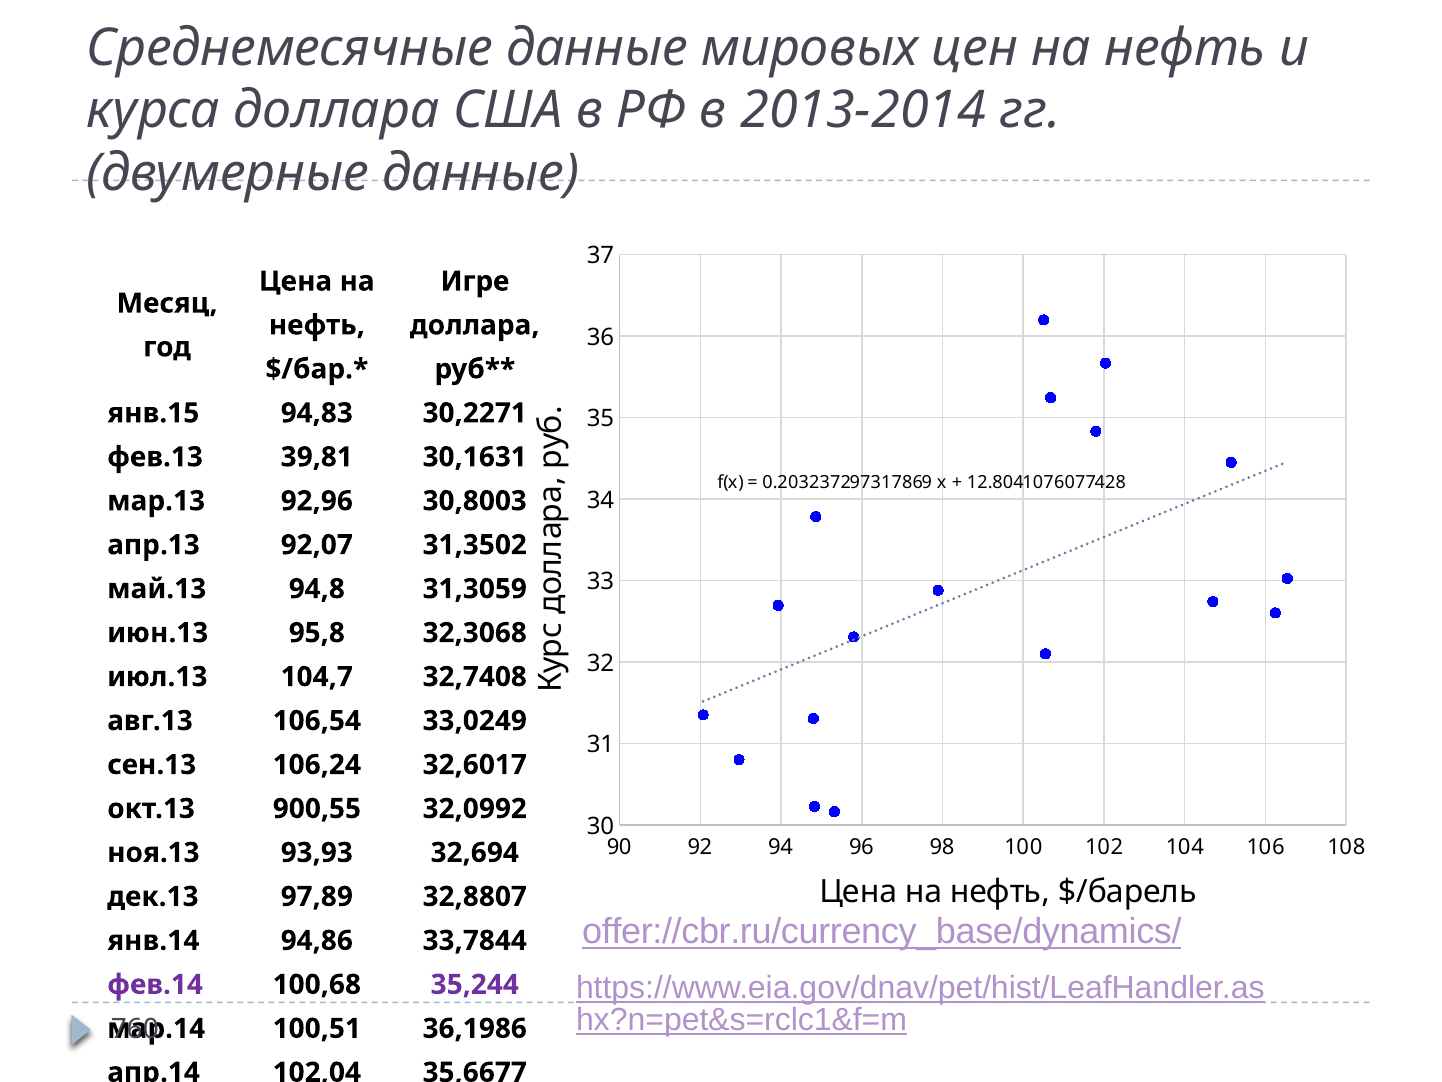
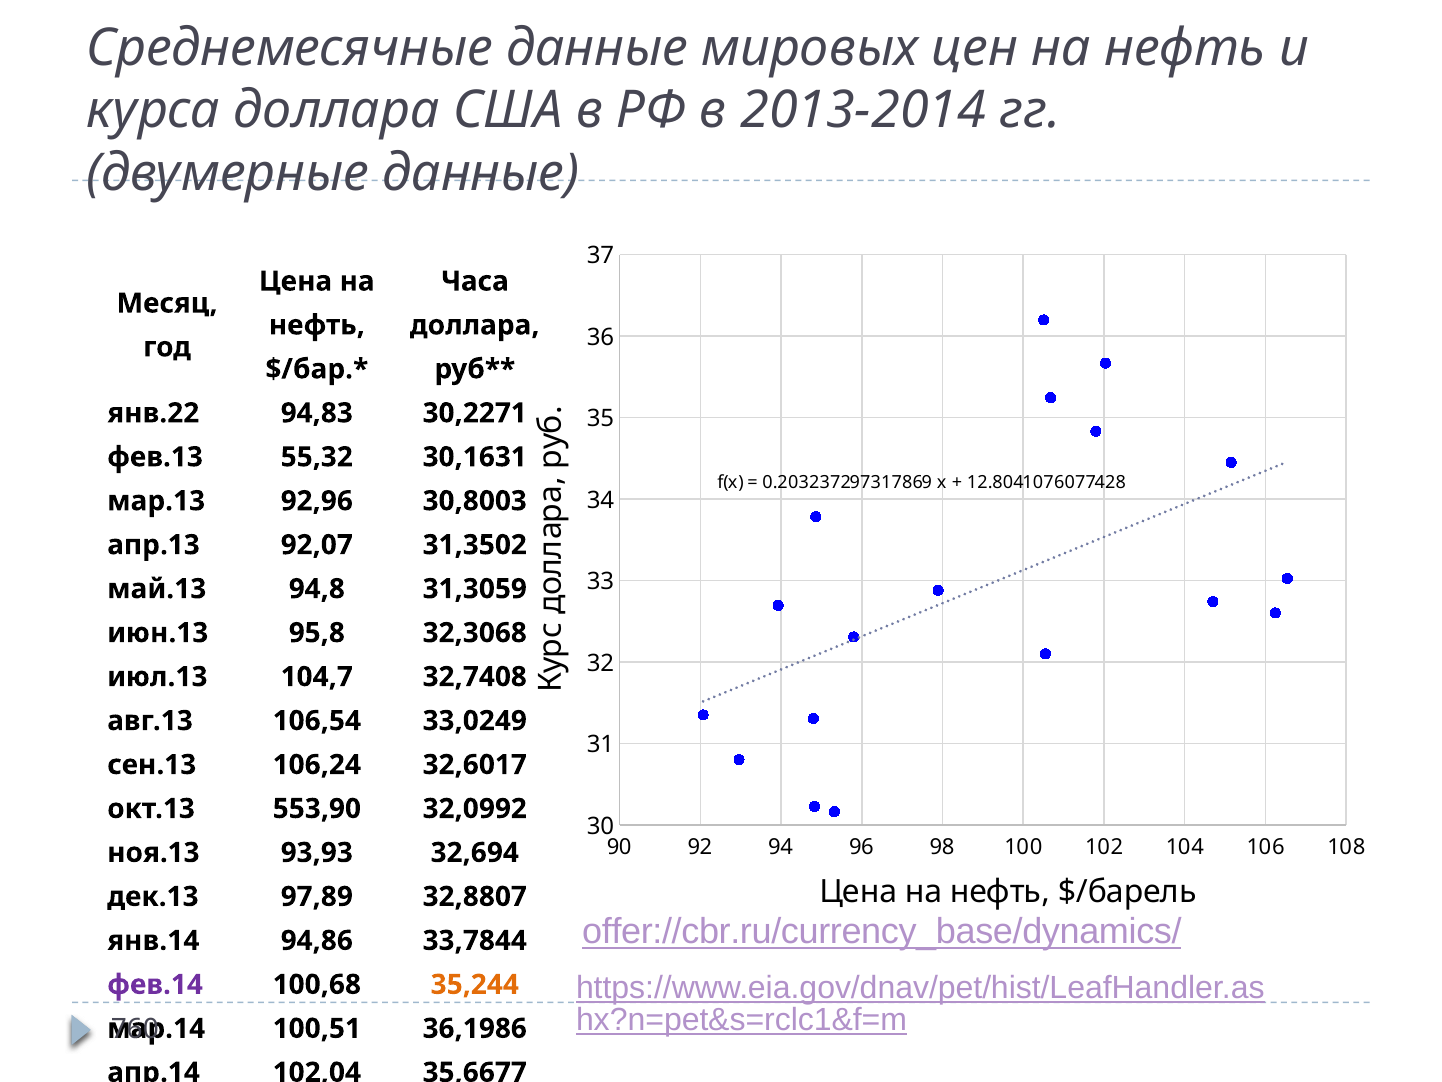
Игре: Игре -> Часа (475, 281)
янв.15: янв.15 -> янв.22 (153, 413)
39,81: 39,81 -> 55,32 (317, 457)
900,55: 900,55 -> 553,90 (317, 808)
35,244 colour: purple -> orange (475, 984)
